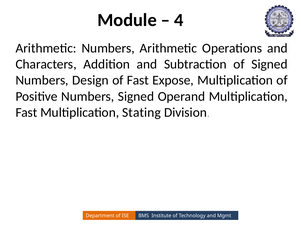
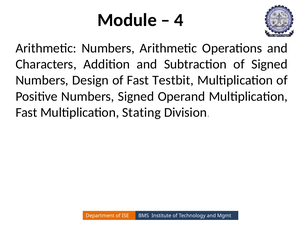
Expose: Expose -> Testbit (173, 80)
